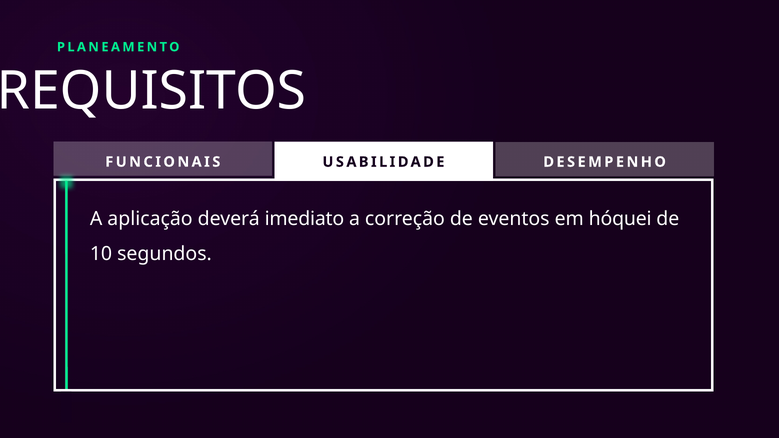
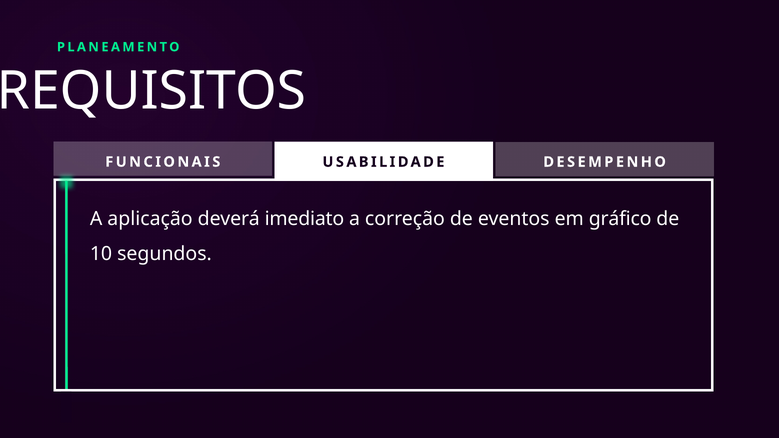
hóquei: hóquei -> gráfico (620, 219)
